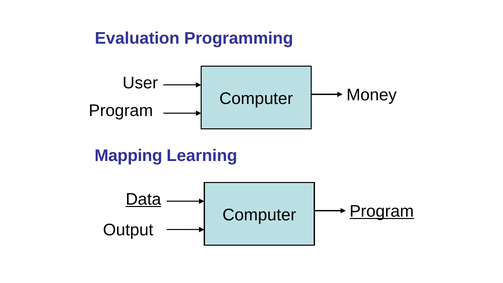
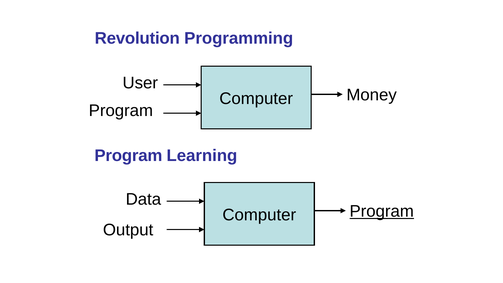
Evaluation: Evaluation -> Revolution (137, 38)
Mapping: Mapping -> Program (128, 156)
Data underline: present -> none (143, 199)
